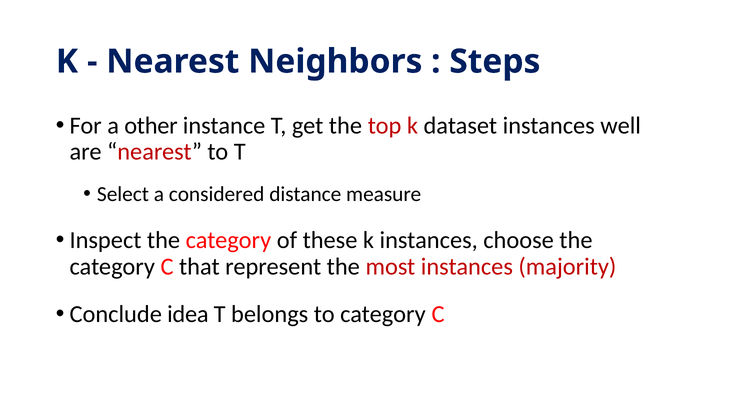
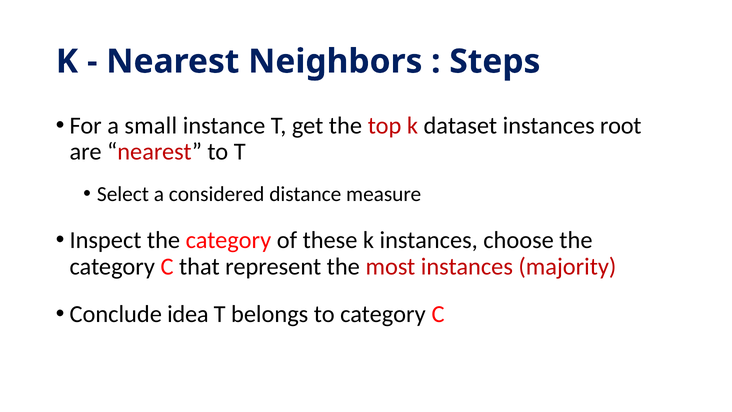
other: other -> small (151, 125)
well: well -> root (621, 125)
